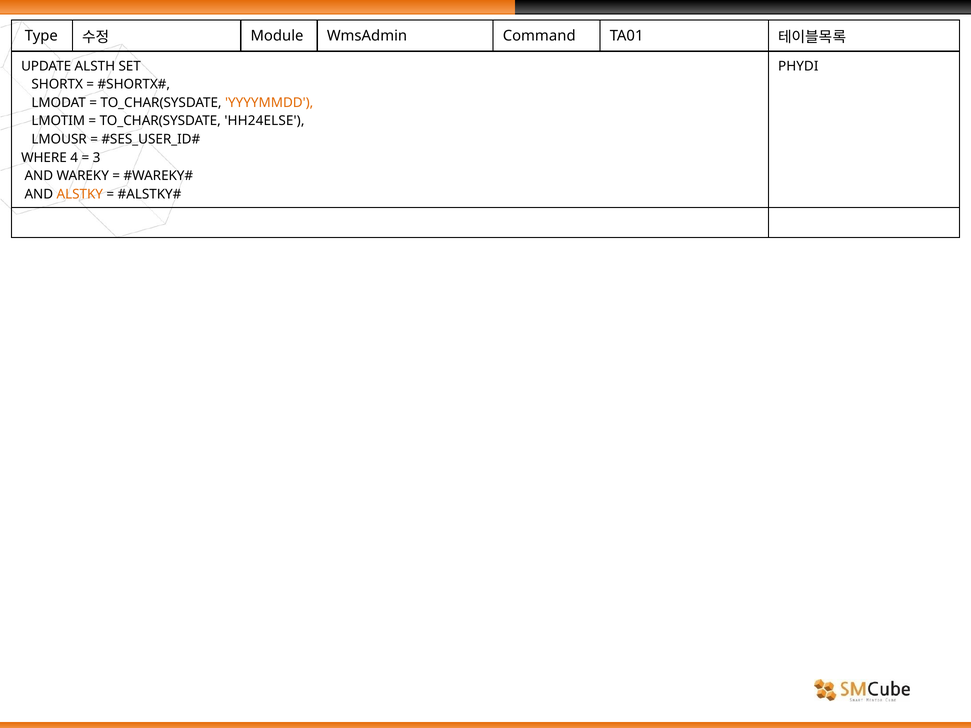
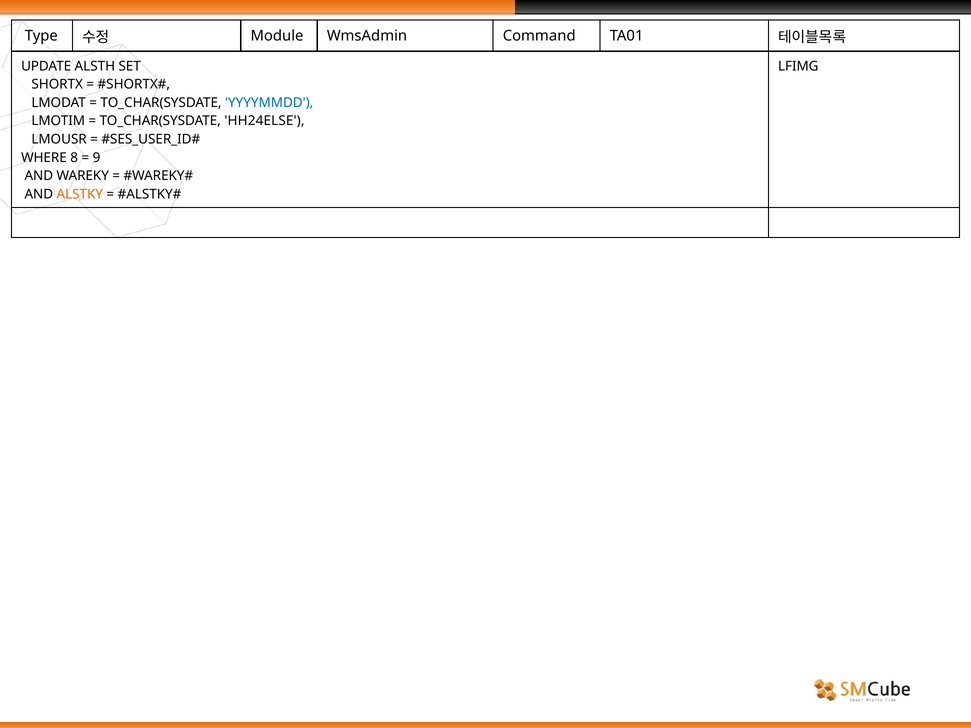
PHYDI: PHYDI -> LFIMG (798, 66)
YYYYMMDD colour: orange -> blue (269, 103)
4: 4 -> 8 (74, 158)
3: 3 -> 9 (97, 158)
